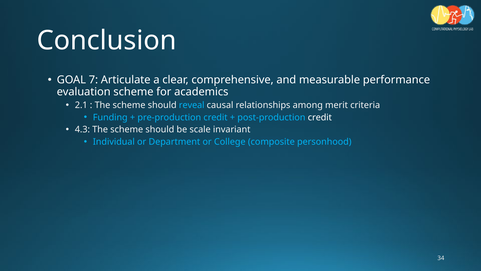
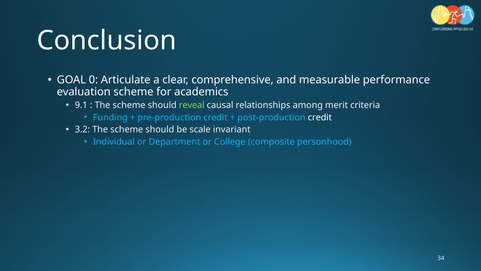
7: 7 -> 0 (93, 80)
2.1: 2.1 -> 9.1 (81, 105)
reveal colour: light blue -> light green (192, 105)
4.3: 4.3 -> 3.2 (82, 129)
